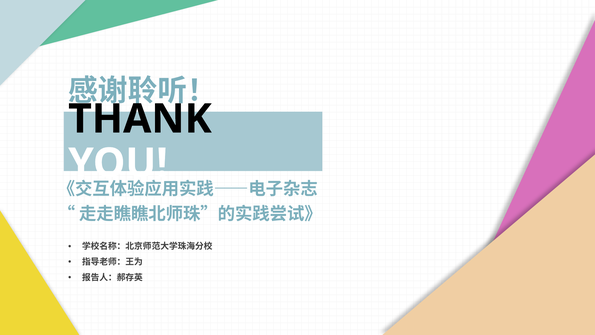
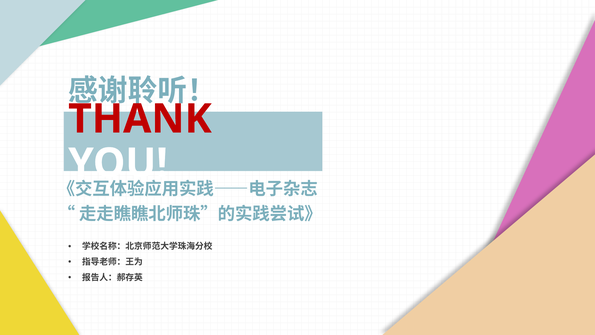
THANK colour: black -> red (140, 119)
